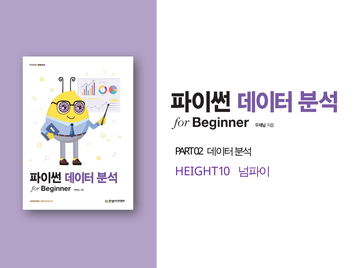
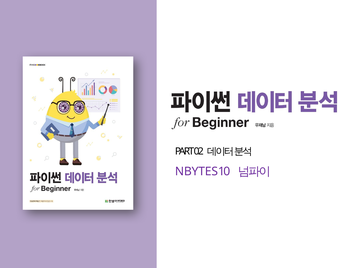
HEIGHT: HEIGHT -> NBYTES (196, 172)
